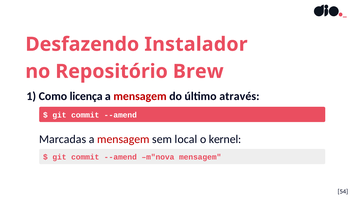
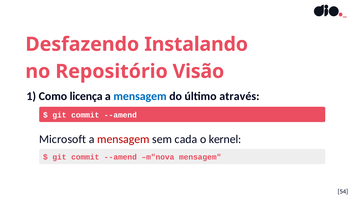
Instalador: Instalador -> Instalando (196, 44)
Brew: Brew -> Visão (198, 71)
mensagem colour: red -> blue (140, 96)
Marcadas: Marcadas -> Microsoft (63, 139)
local: local -> cada (186, 139)
